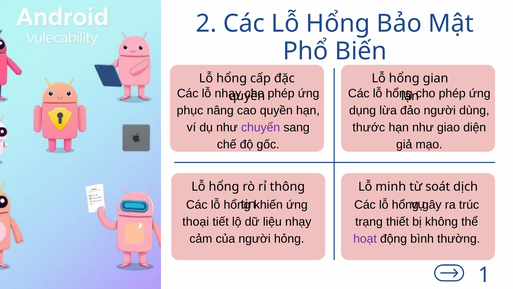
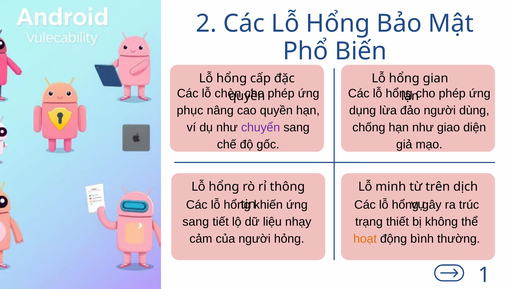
lỗ nhạy: nhạy -> chèn (228, 93)
thước: thước -> chống (369, 127)
soát: soát -> trên (438, 187)
thoại: thoại -> sang (196, 222)
hoạt colour: purple -> orange (365, 238)
